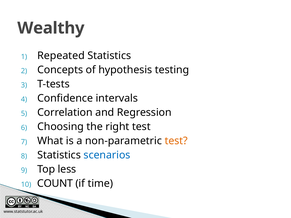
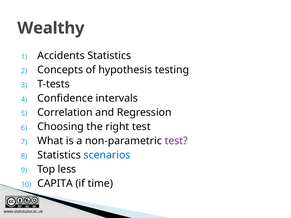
Repeated: Repeated -> Accidents (61, 56)
test colour: orange -> purple (176, 141)
COUNT: COUNT -> CAPITA (55, 184)
